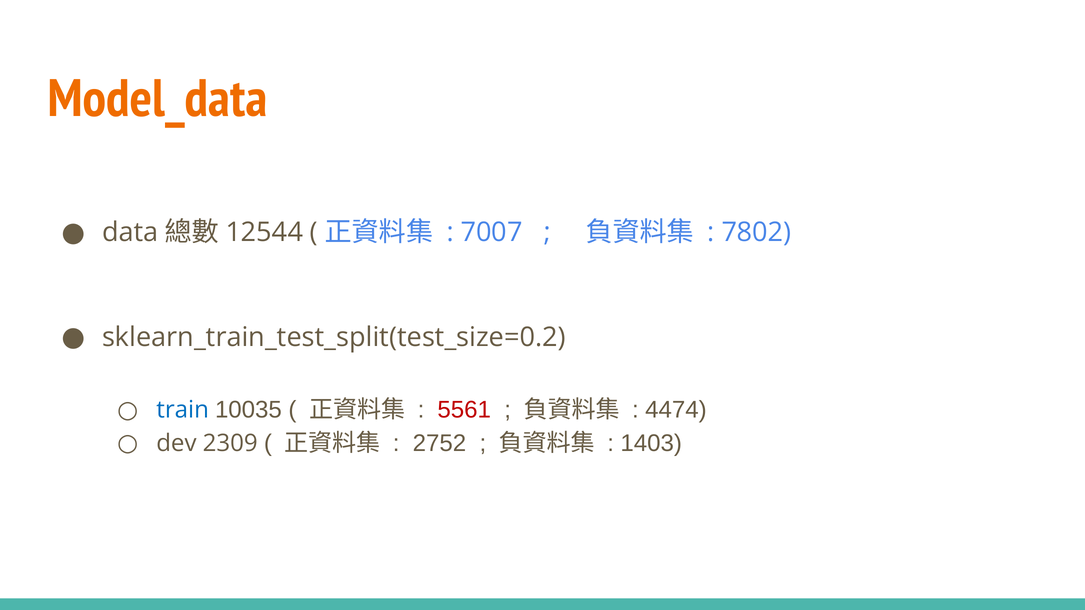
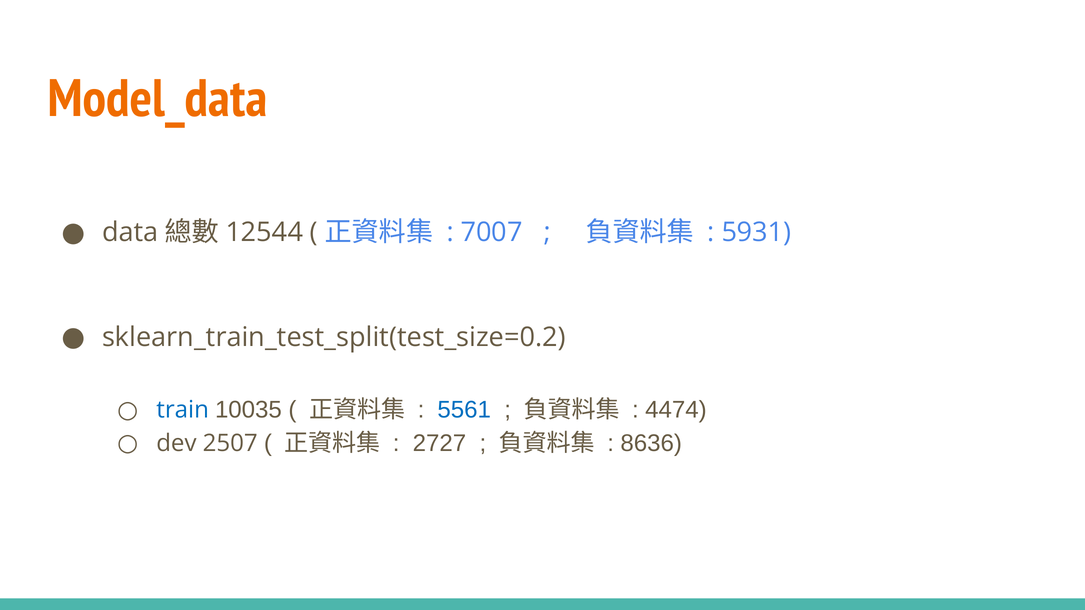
7802: 7802 -> 5931 (756, 233)
5561 colour: red -> blue (464, 410)
2309: 2309 -> 2507 (230, 443)
2752: 2752 -> 2727 (439, 443)
1403: 1403 -> 8636 (651, 443)
